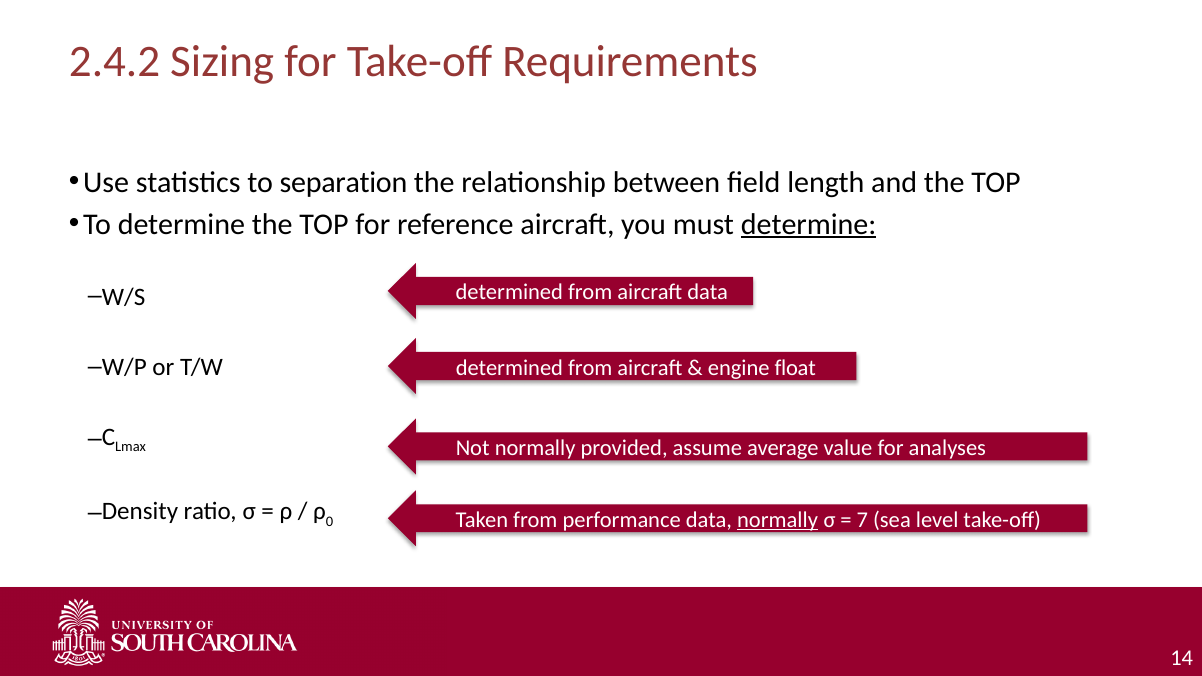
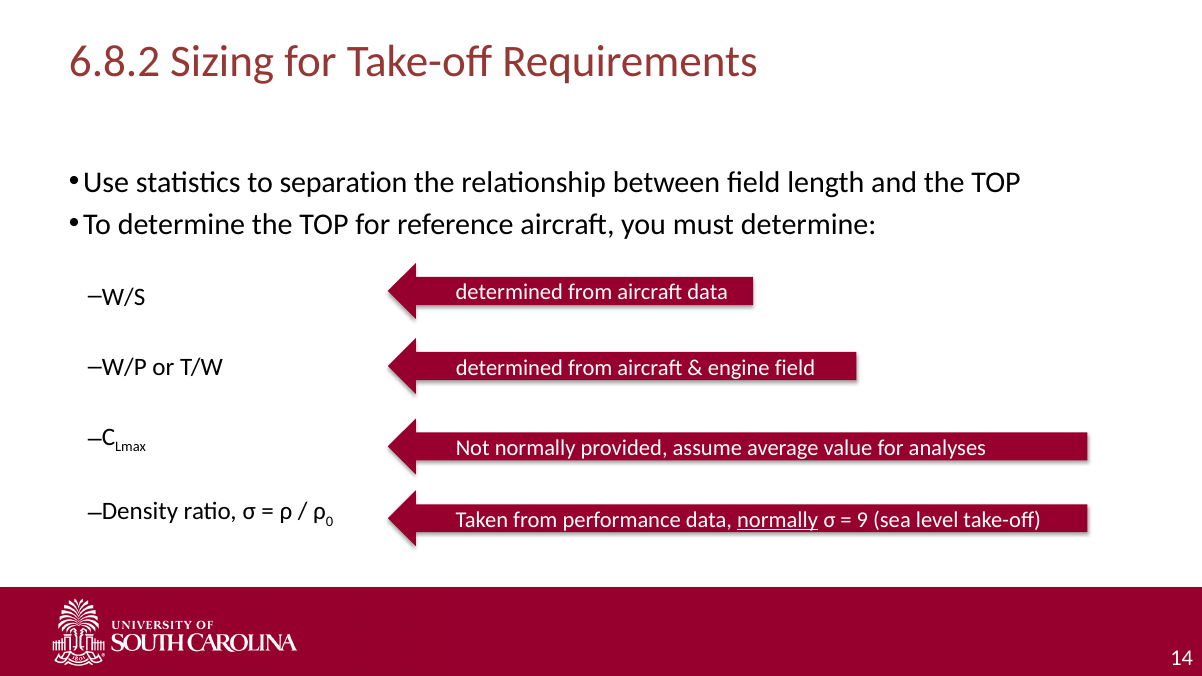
2.4.2: 2.4.2 -> 6.8.2 (115, 62)
determine underline: present -> none (809, 224)
engine float: float -> field (795, 368)
7: 7 -> 9 (862, 520)
